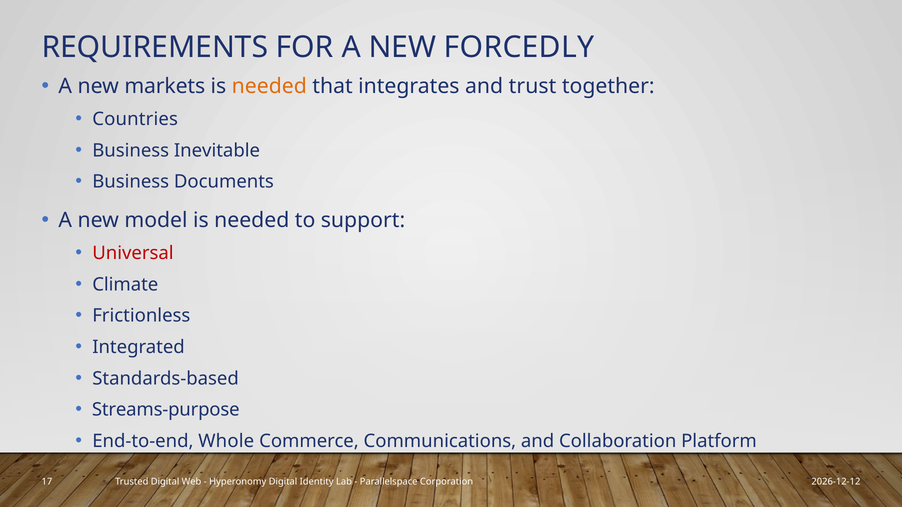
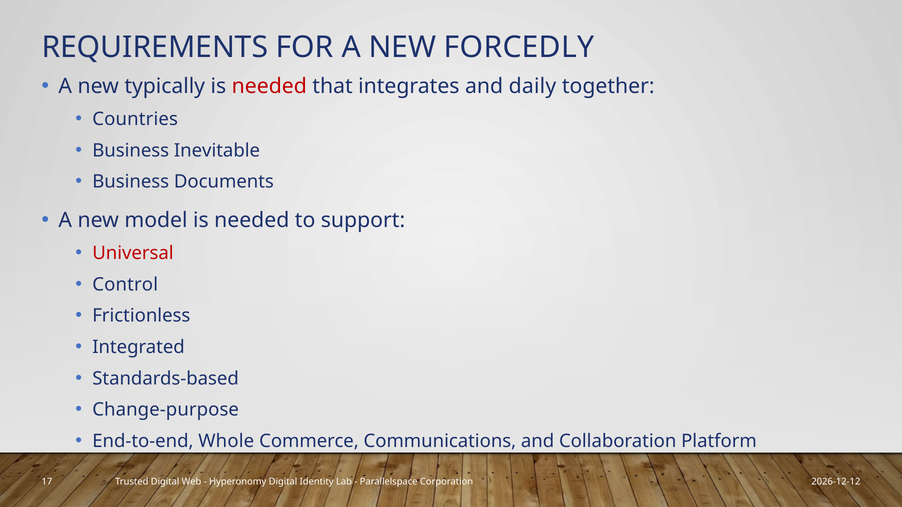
markets: markets -> typically (165, 86)
needed colour: orange -> red (269, 86)
trust: trust -> daily (532, 86)
Climate: Climate -> Control (125, 285)
Streams-purpose: Streams-purpose -> Change-purpose (166, 410)
